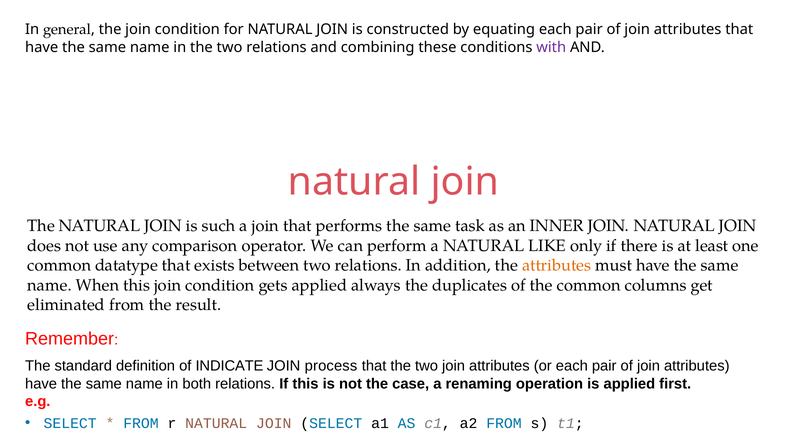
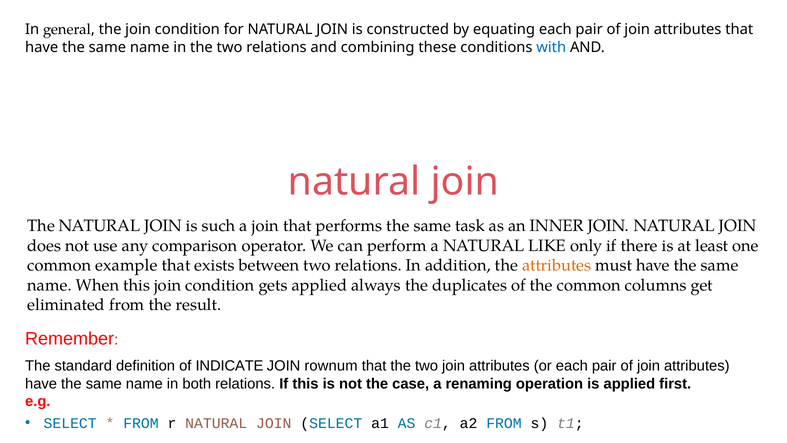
with colour: purple -> blue (551, 47)
datatype: datatype -> example (126, 265)
process: process -> rownum (331, 366)
